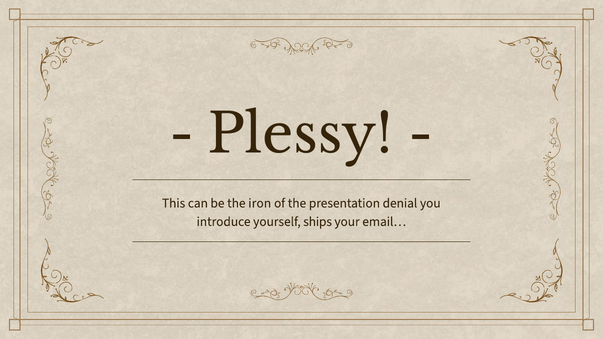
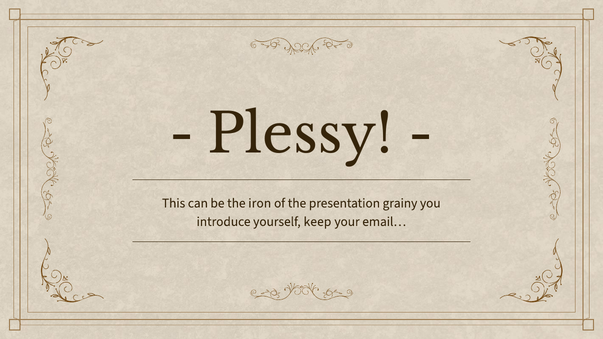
denial: denial -> grainy (400, 203)
ships: ships -> keep (317, 222)
